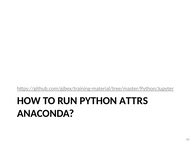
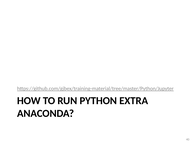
ATTRS: ATTRS -> EXTRA (134, 101)
